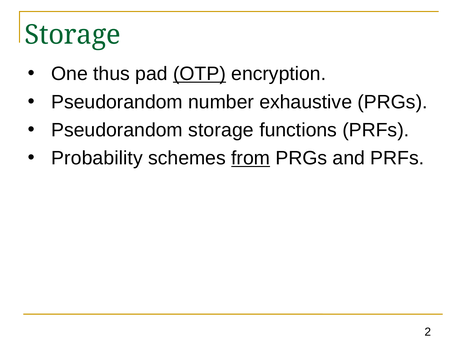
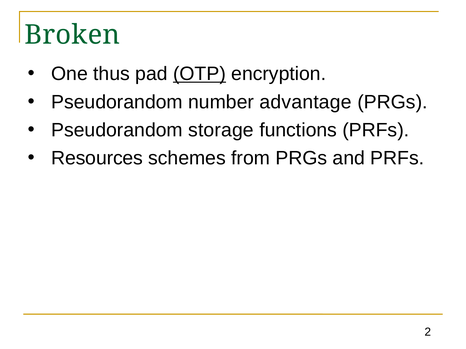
Storage: Storage -> Broken (72, 35)
exhaustive: exhaustive -> advantage (306, 102)
Probability: Probability -> Resources (97, 158)
from underline: present -> none (251, 158)
